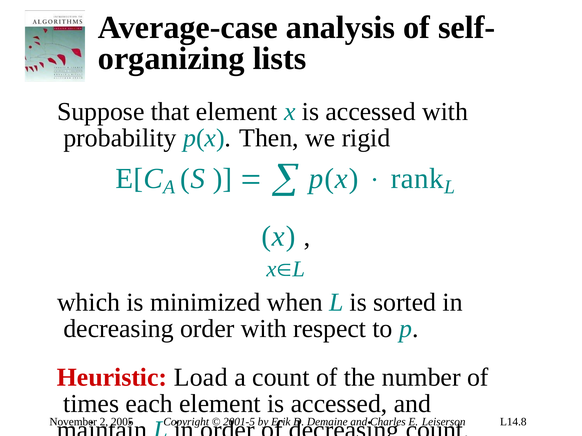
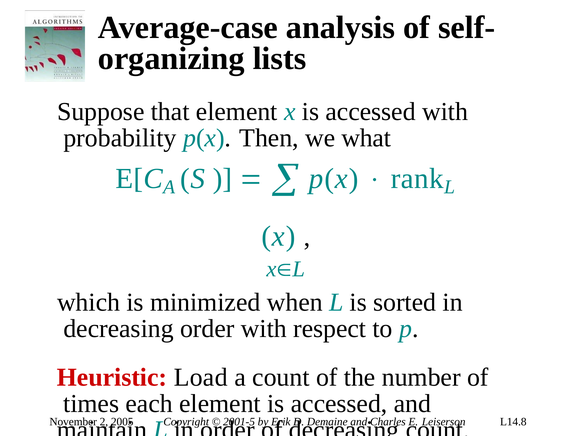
rigid: rigid -> what (366, 138)
